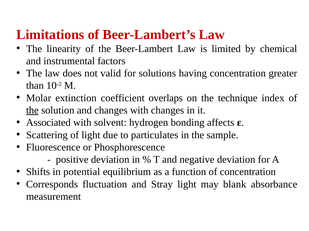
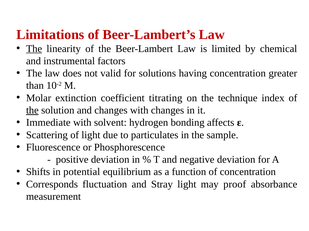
The underline: none -> present (34, 49)
overlaps: overlaps -> titrating (166, 98)
Associated: Associated -> Immediate (48, 123)
blank: blank -> proof (235, 185)
